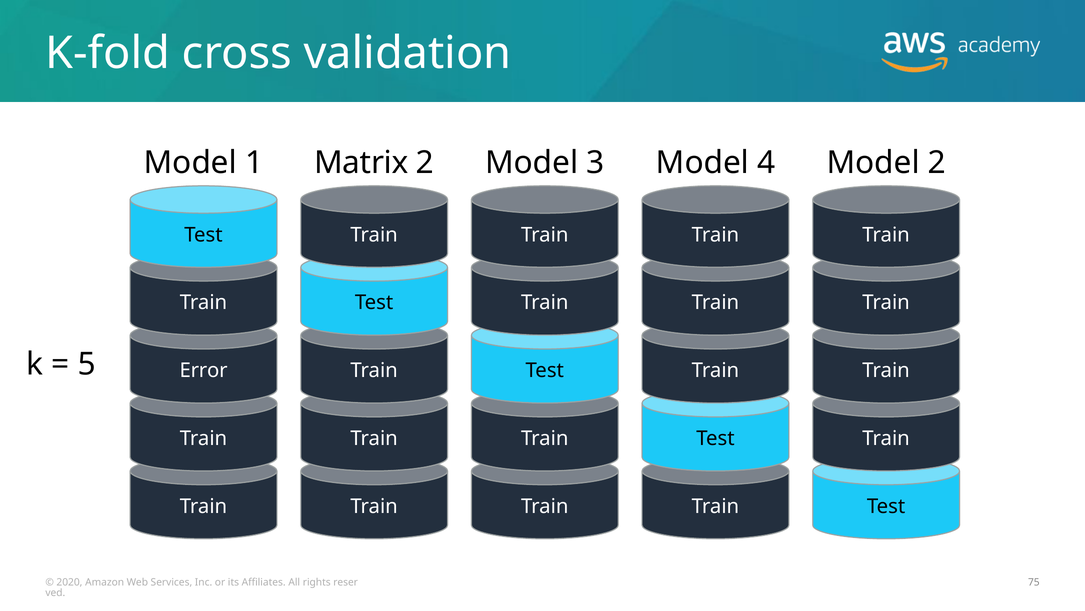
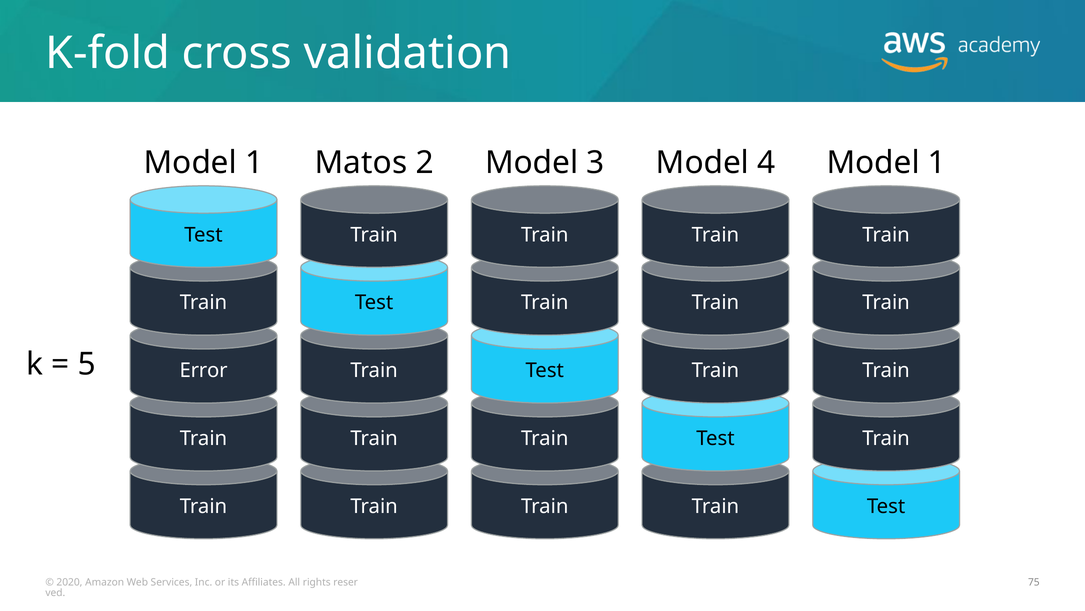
Matrix: Matrix -> Matos (361, 162)
4 Model 2: 2 -> 1 (937, 162)
